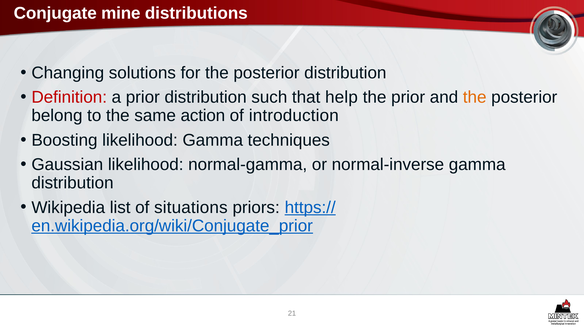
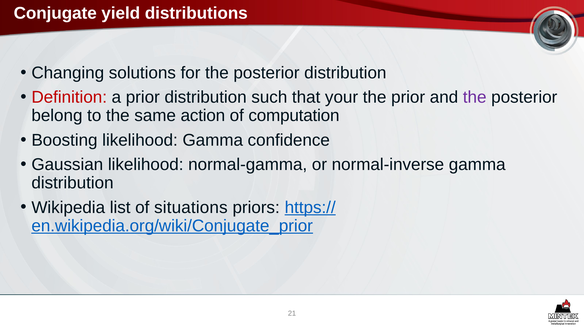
mine: mine -> yield (121, 13)
help: help -> your (342, 97)
the colour: orange -> purple (475, 97)
introduction: introduction -> computation (294, 116)
techniques: techniques -> confidence (289, 140)
